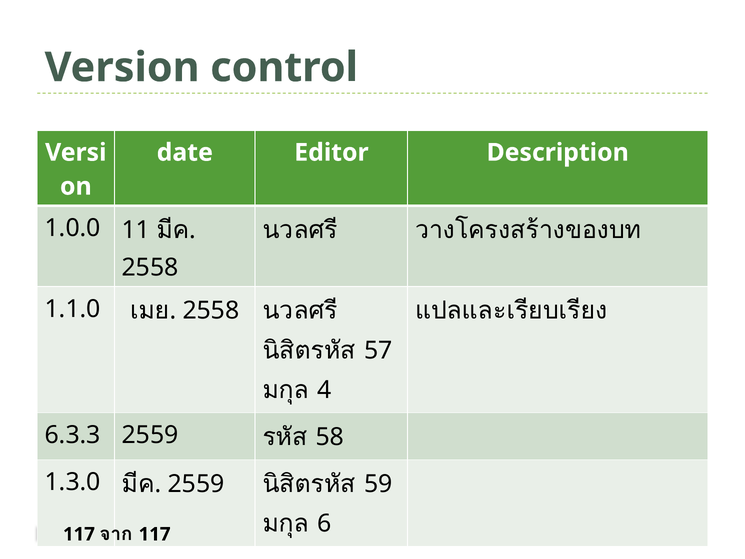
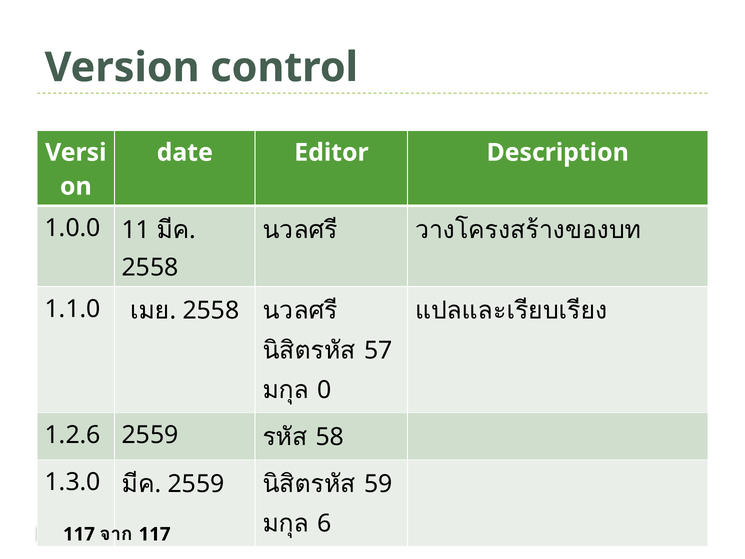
4: 4 -> 0 (325, 390)
6.3.3: 6.3.3 -> 1.2.6 (73, 435)
